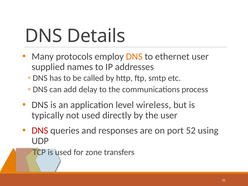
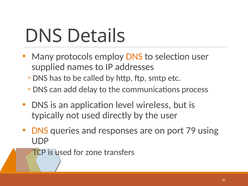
ethernet: ethernet -> selection (172, 56)
DNS colour: red -> orange (40, 131)
52: 52 -> 79 (191, 131)
